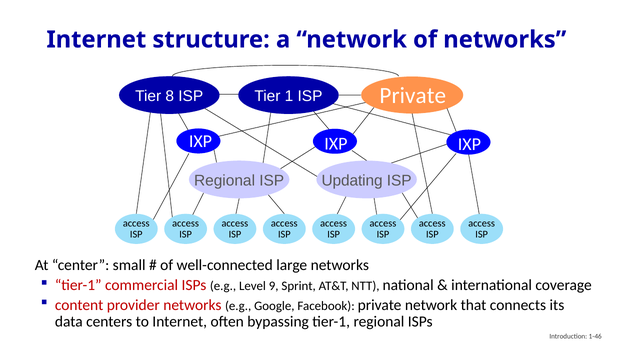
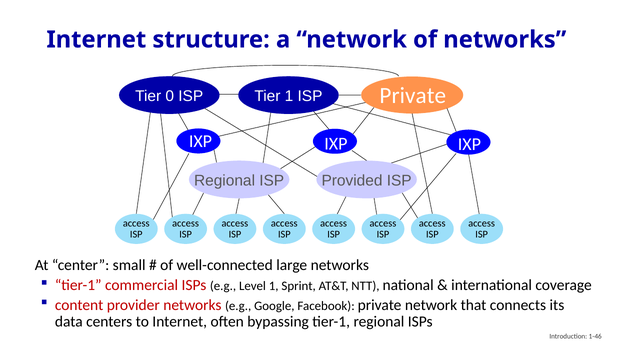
8: 8 -> 0 (170, 96)
Updating: Updating -> Provided (352, 180)
Level 9: 9 -> 1 (274, 286)
